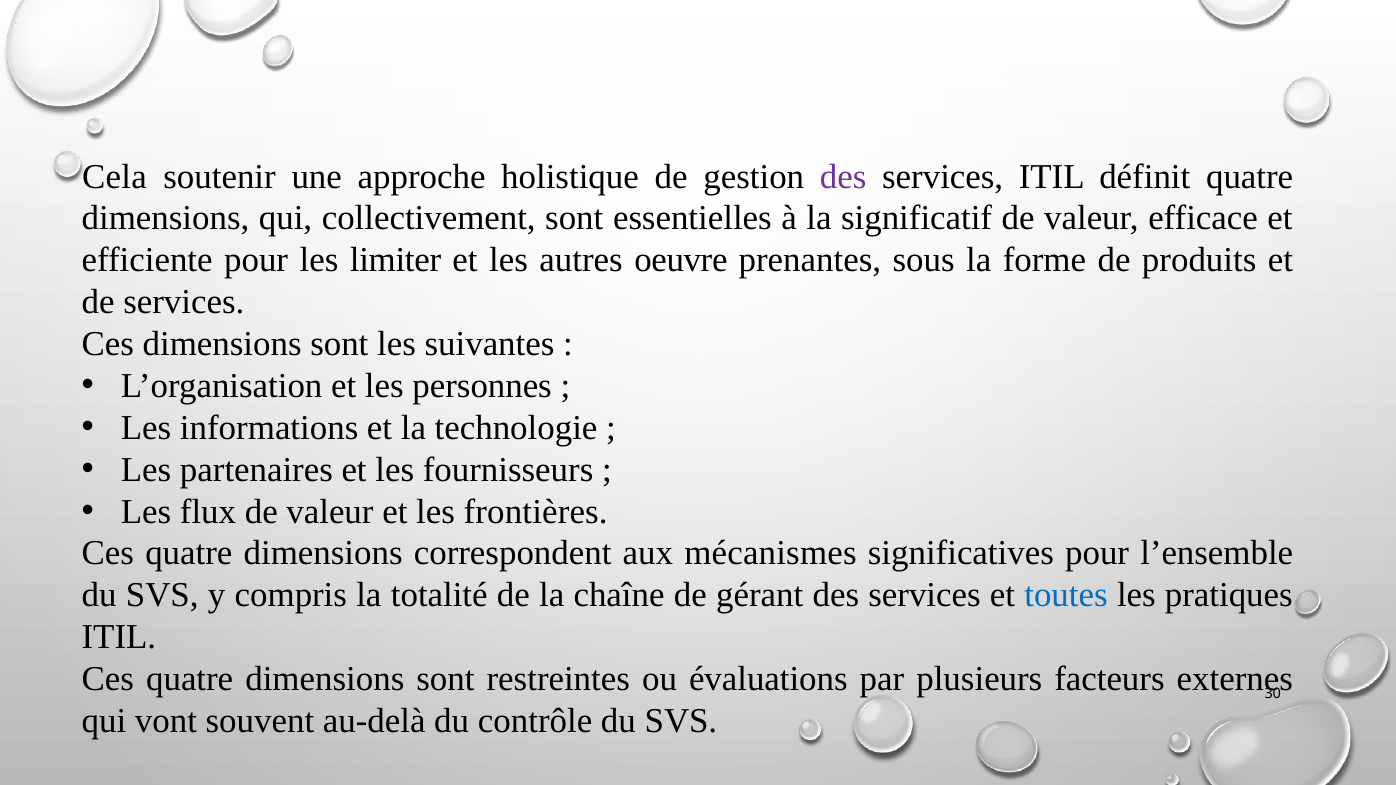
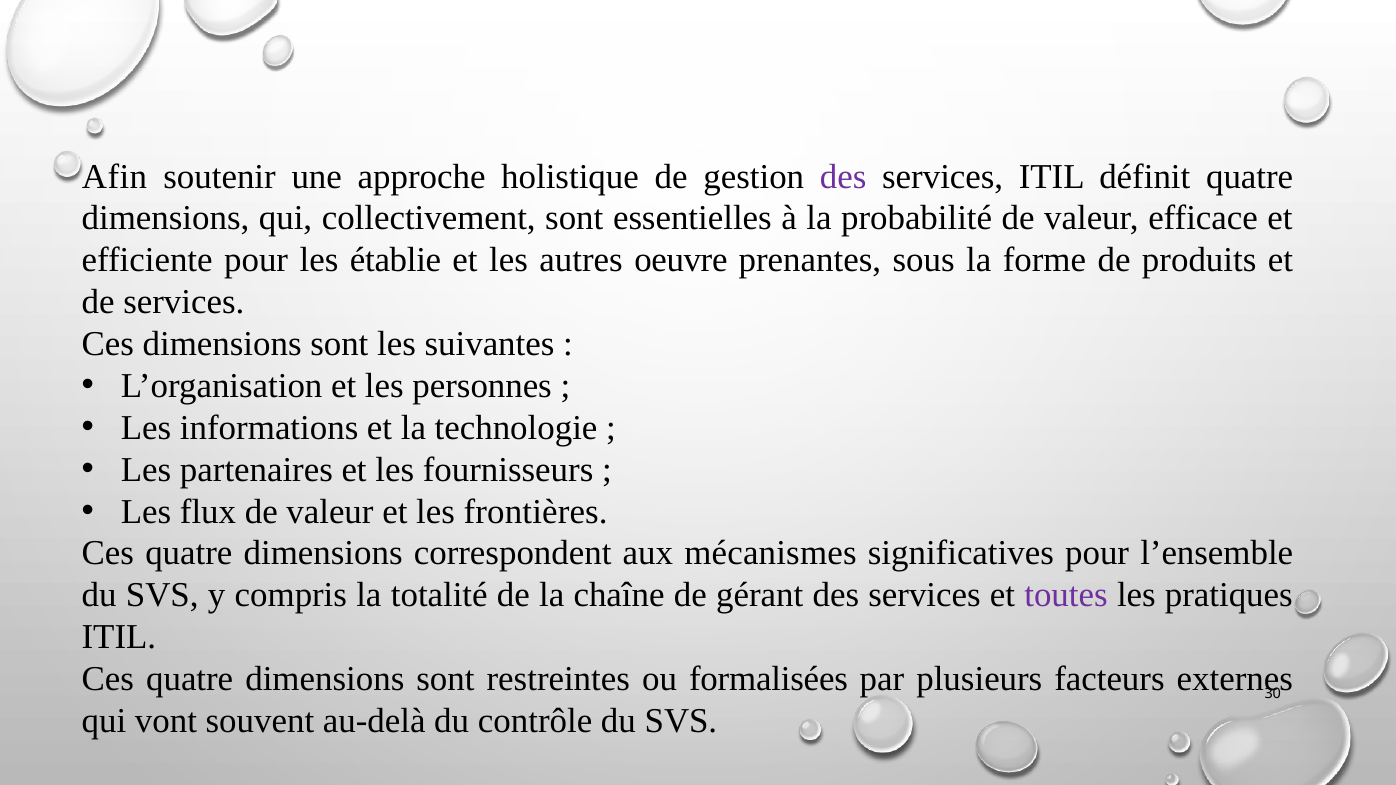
Cela: Cela -> Afin (114, 177)
significatif: significatif -> probabilité (917, 218)
limiter: limiter -> établie (396, 260)
toutes colour: blue -> purple (1066, 595)
évaluations: évaluations -> formalisées (768, 679)
